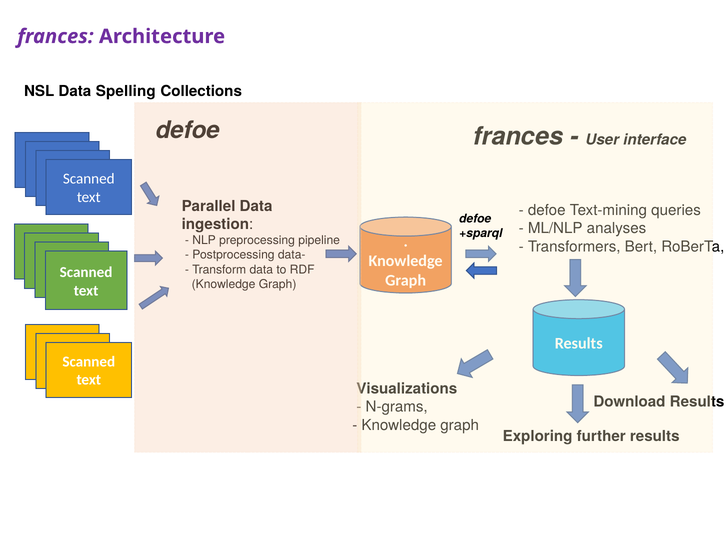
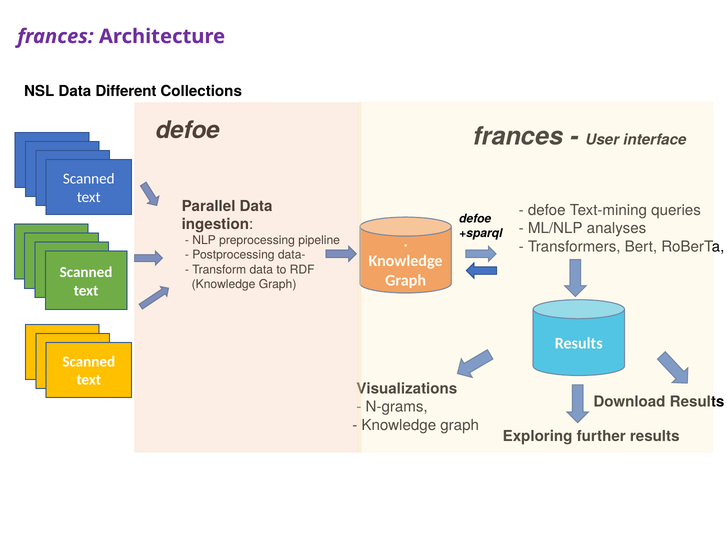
Spelling: Spelling -> Different (126, 91)
